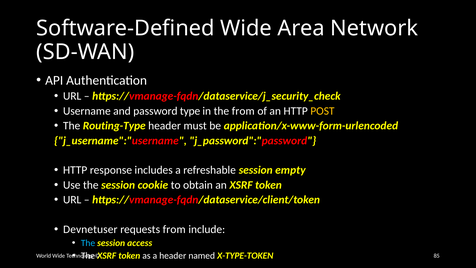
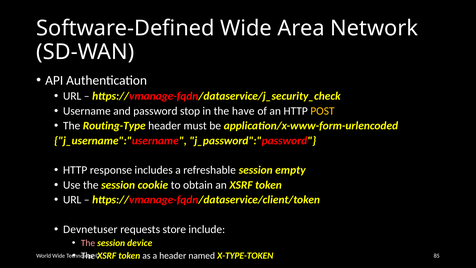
type: type -> stop (190, 111)
the from: from -> have (243, 111)
requests from: from -> store (174, 229)
The colour: light blue -> pink (88, 243)
access: access -> device (140, 243)
